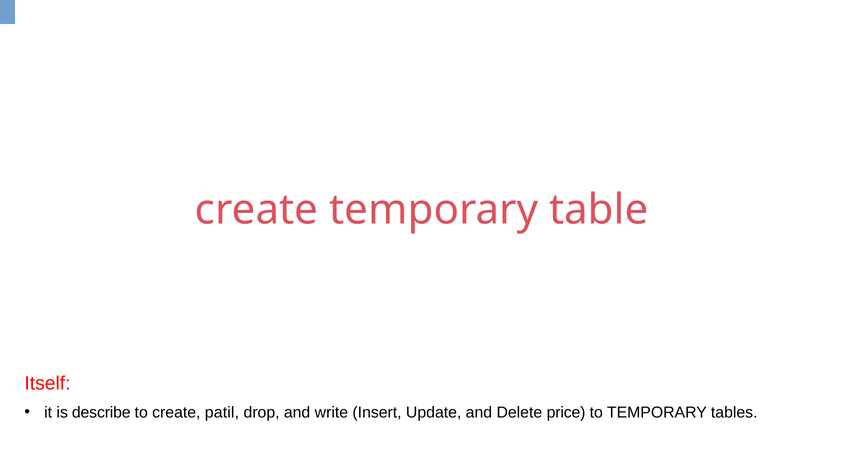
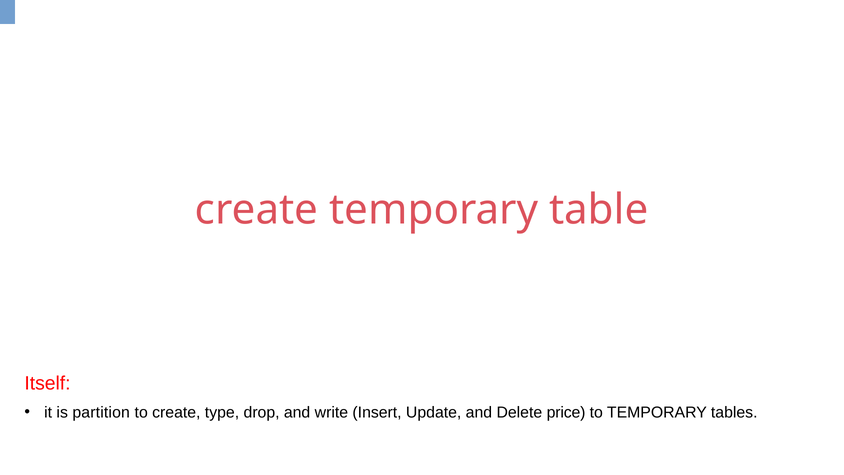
describe: describe -> partition (101, 412)
patil: patil -> type (222, 412)
